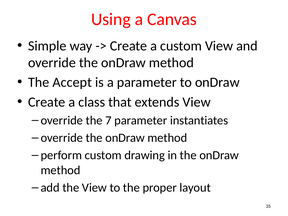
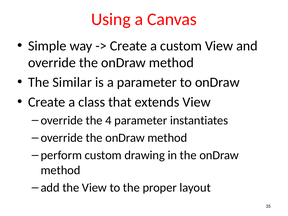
Accept: Accept -> Similar (72, 82)
7: 7 -> 4 (108, 120)
